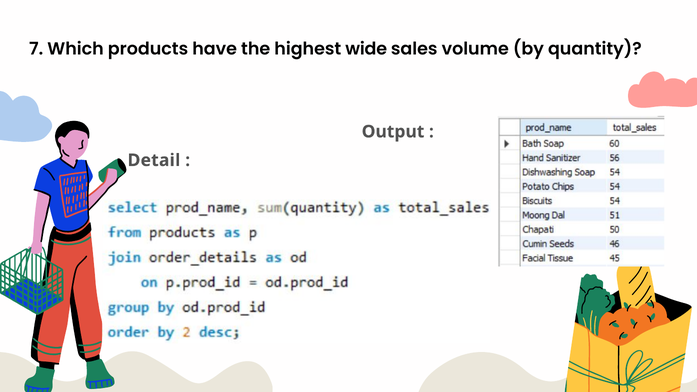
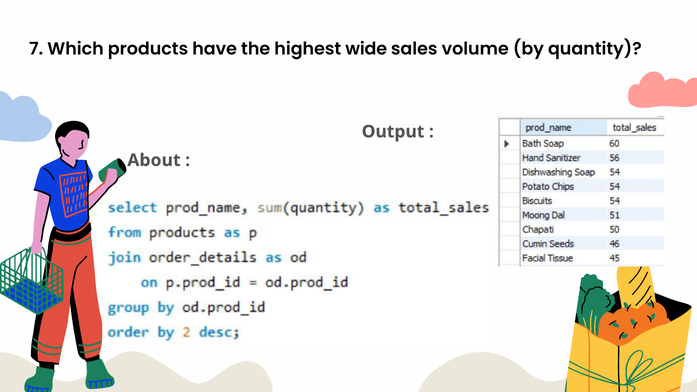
Detail: Detail -> About (154, 160)
